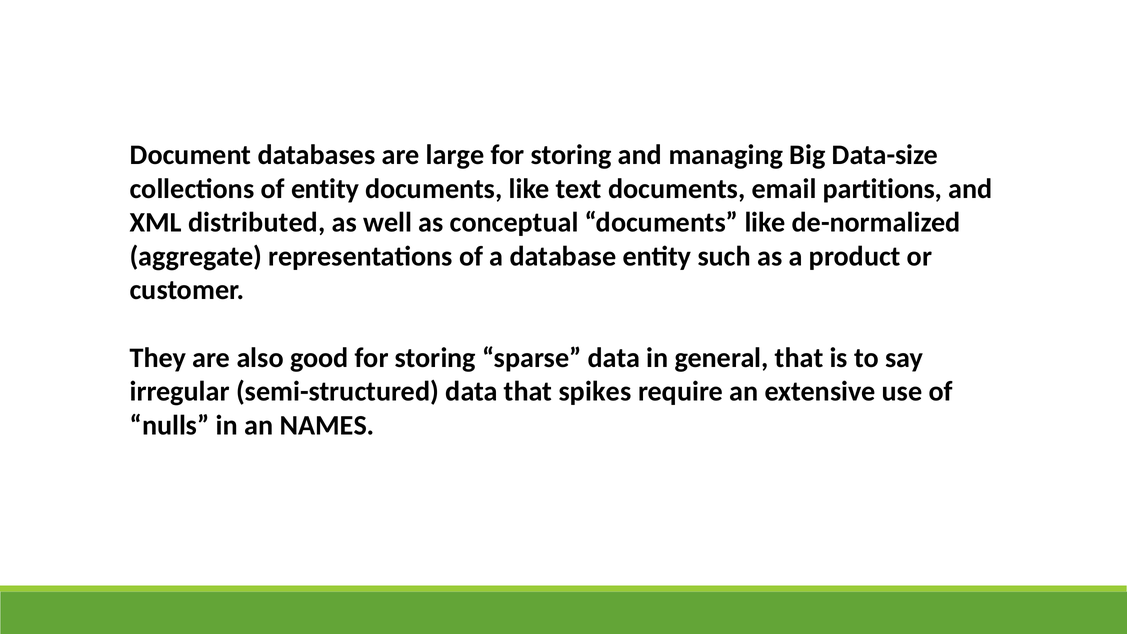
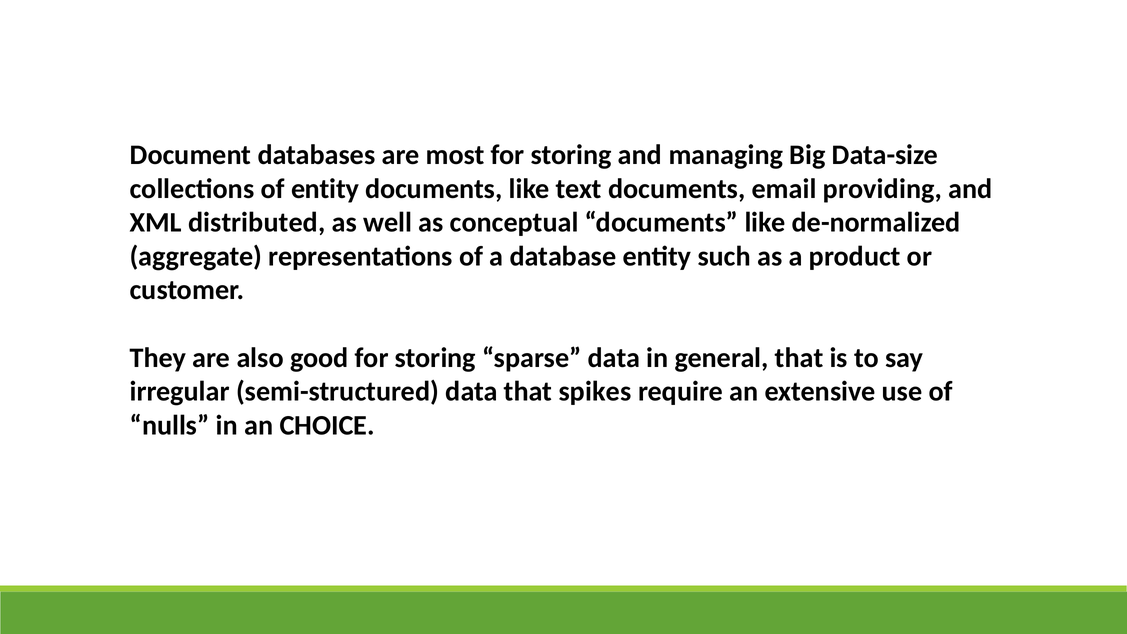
large: large -> most (455, 155)
partitions: partitions -> providing (882, 189)
NAMES: NAMES -> CHOICE (327, 425)
